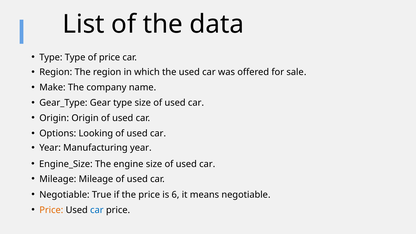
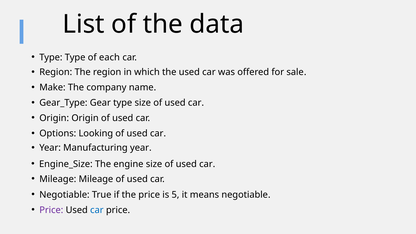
of price: price -> each (109, 57)
6: 6 -> 5 (175, 195)
Price colour: orange -> purple (51, 210)
